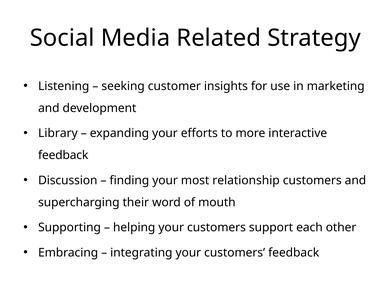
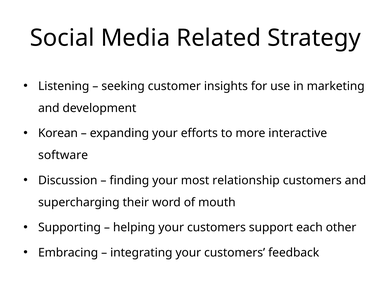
Library: Library -> Korean (58, 133)
feedback: feedback -> software (63, 155)
